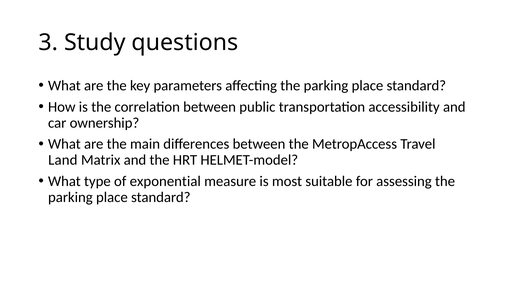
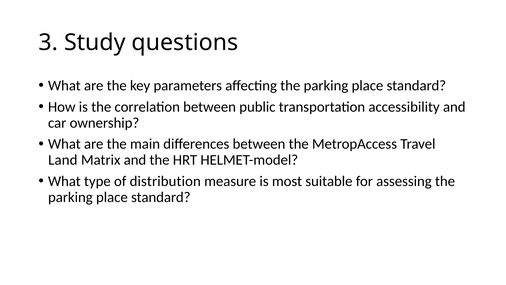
exponential: exponential -> distribution (165, 181)
